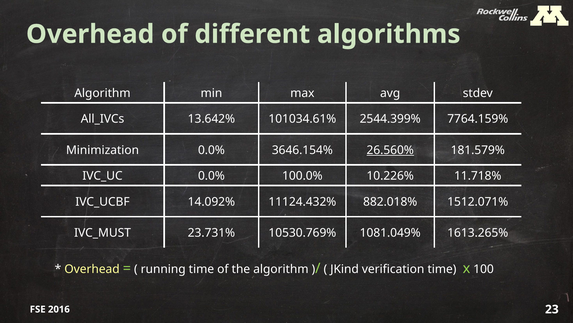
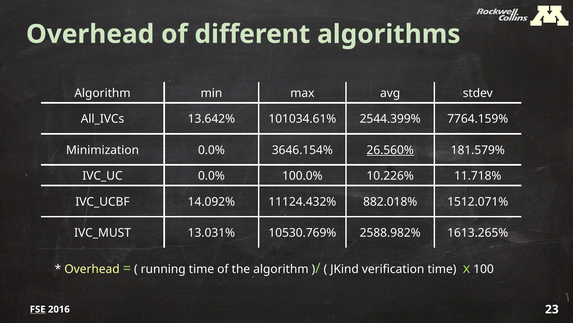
23.731%: 23.731% -> 13.031% (211, 232)
1081.049%: 1081.049% -> 2588.982% (390, 232)
FSE underline: none -> present (38, 309)
